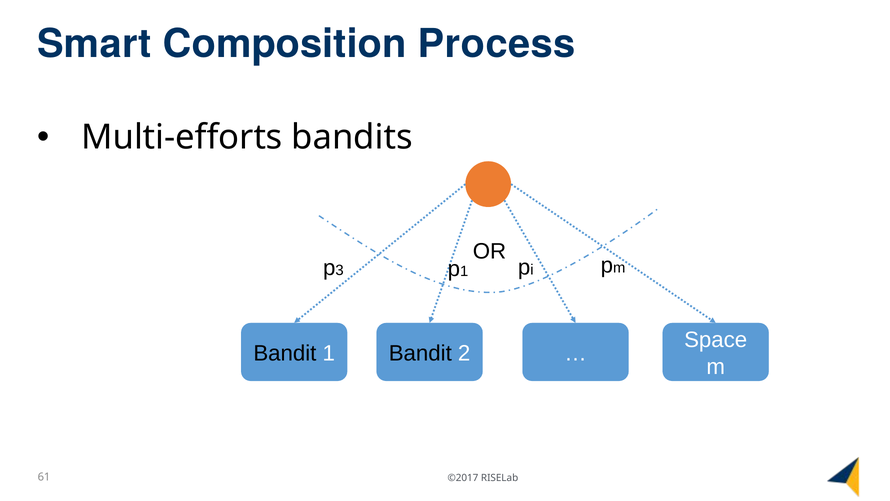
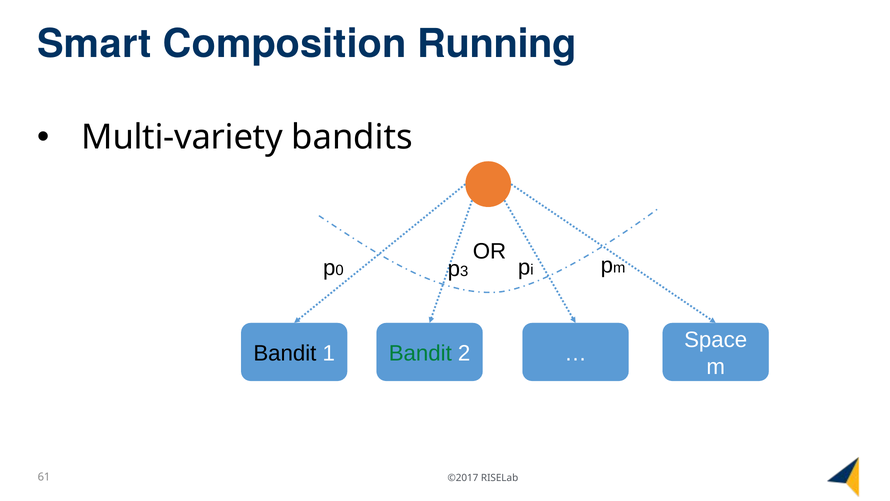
Process: Process -> Running (497, 44)
Multi-efforts: Multi-efforts -> Multi-variety (182, 137)
3: 3 -> 0 (340, 270)
1: 1 -> 3 (464, 271)
Bandit colour: black -> green (420, 353)
